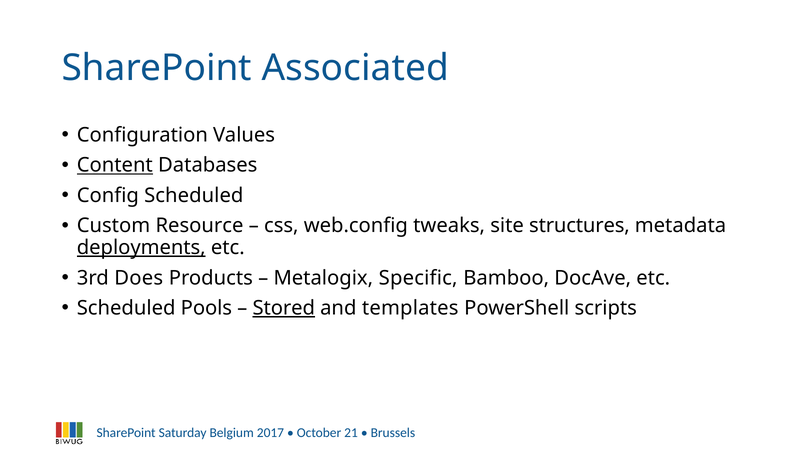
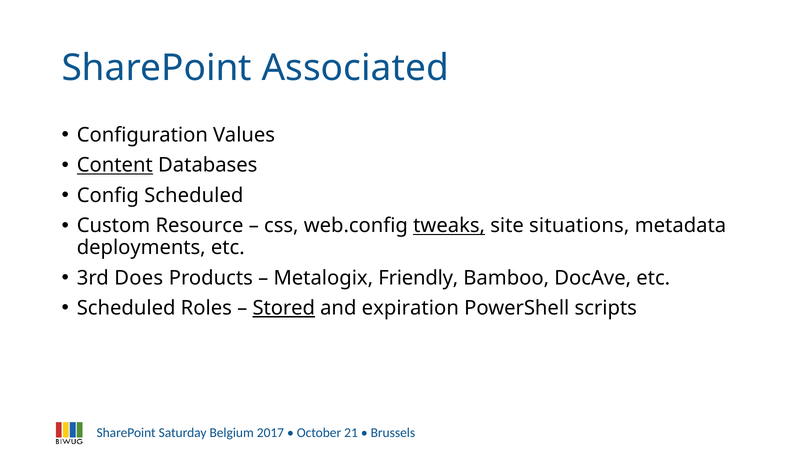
tweaks underline: none -> present (449, 226)
structures: structures -> situations (579, 226)
deployments underline: present -> none (141, 248)
Specific: Specific -> Friendly (418, 278)
Pools: Pools -> Roles (206, 308)
templates: templates -> expiration (410, 308)
